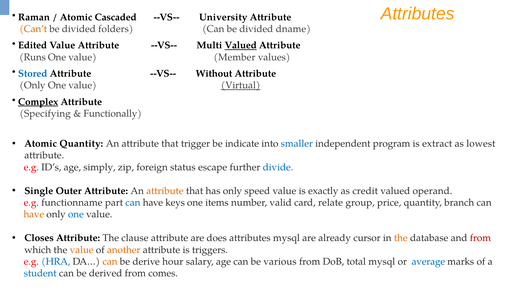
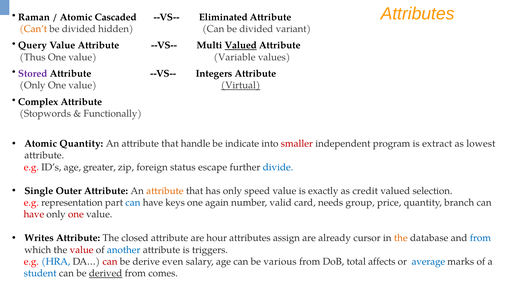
University: University -> Eliminated (223, 17)
folders: folders -> hidden (116, 29)
dname: dname -> variant (293, 29)
Edited: Edited -> Query (32, 45)
Runs: Runs -> Thus (33, 57)
Member: Member -> Variable (235, 57)
Stored colour: blue -> purple (33, 74)
Without: Without -> Integers (214, 74)
Complex underline: present -> none (38, 102)
Specifying: Specifying -> Stopwords (45, 113)
trigger: trigger -> handle (196, 143)
smaller colour: blue -> red (297, 143)
simply: simply -> greater (100, 167)
operand: operand -> selection (433, 191)
functionname: functionname -> representation (72, 202)
items: items -> again (217, 202)
relate: relate -> needs (331, 202)
have colour: orange -> red (34, 214)
one colour: blue -> red (76, 214)
Closes: Closes -> Writes (39, 238)
clause: clause -> closed (135, 238)
does: does -> hour (217, 238)
attributes mysql: mysql -> assign (287, 238)
from colour: red -> blue (480, 238)
value colour: orange -> red (82, 250)
another colour: orange -> blue (124, 250)
can colour: orange -> red (110, 261)
hour: hour -> even (173, 261)
total mysql: mysql -> affects (382, 261)
derived underline: none -> present (106, 273)
